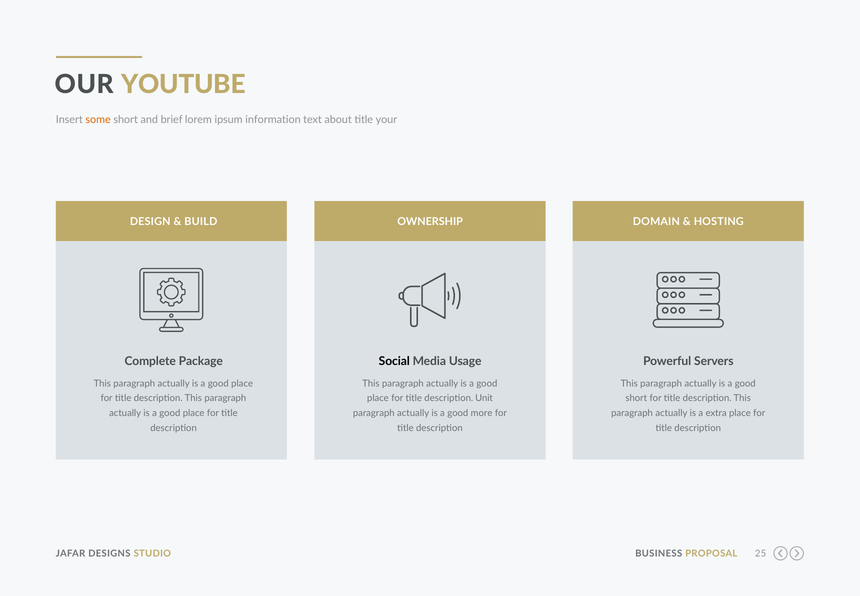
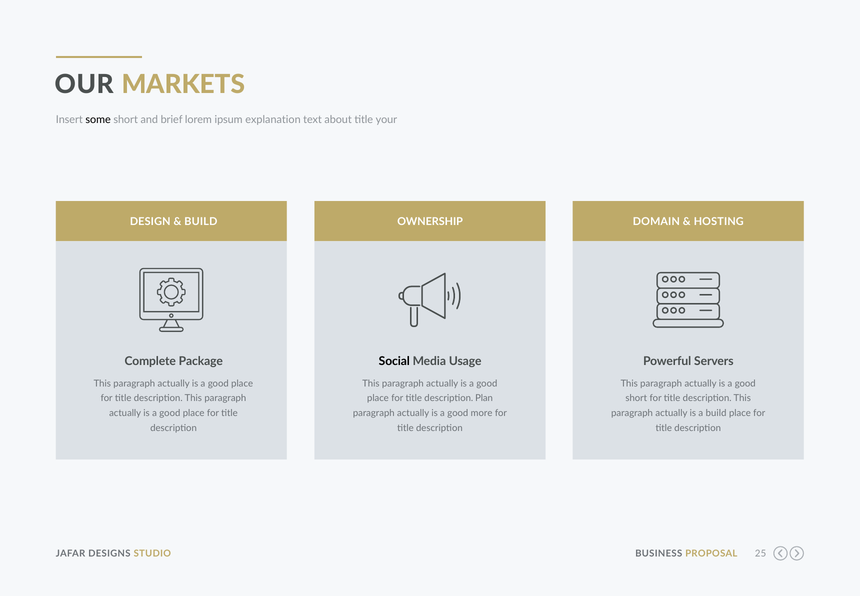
YOUTUBE: YOUTUBE -> MARKETS (183, 84)
some colour: orange -> black (98, 120)
information: information -> explanation (273, 120)
Unit: Unit -> Plan (484, 398)
a extra: extra -> build (716, 413)
